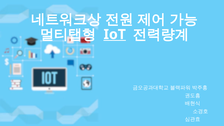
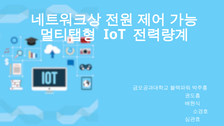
IoT underline: present -> none (115, 34)
